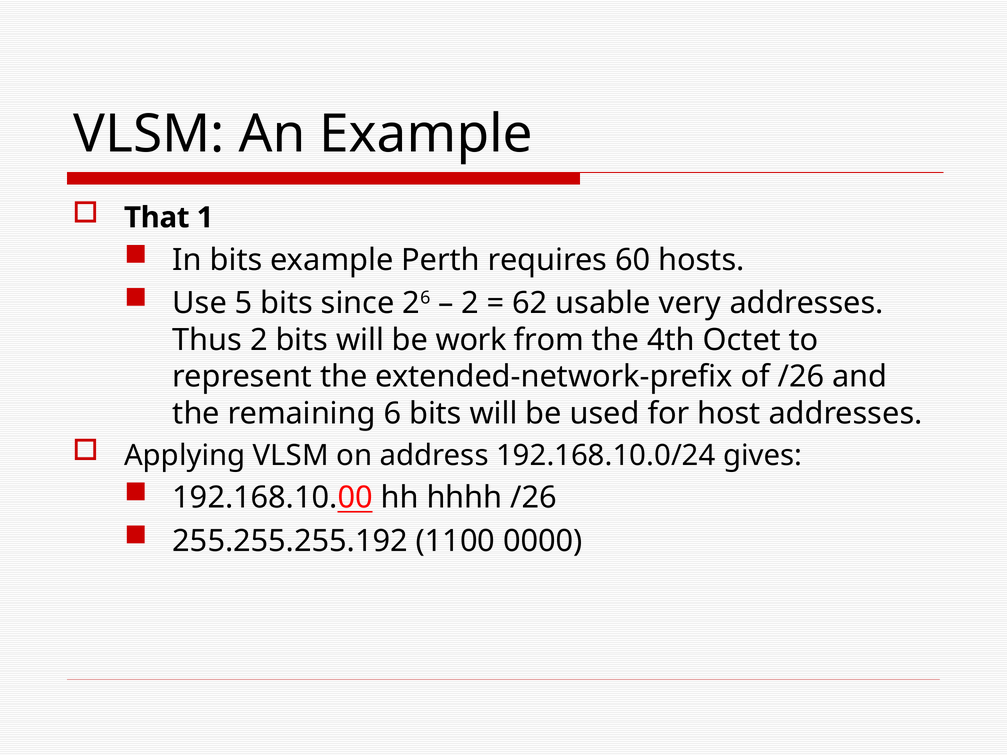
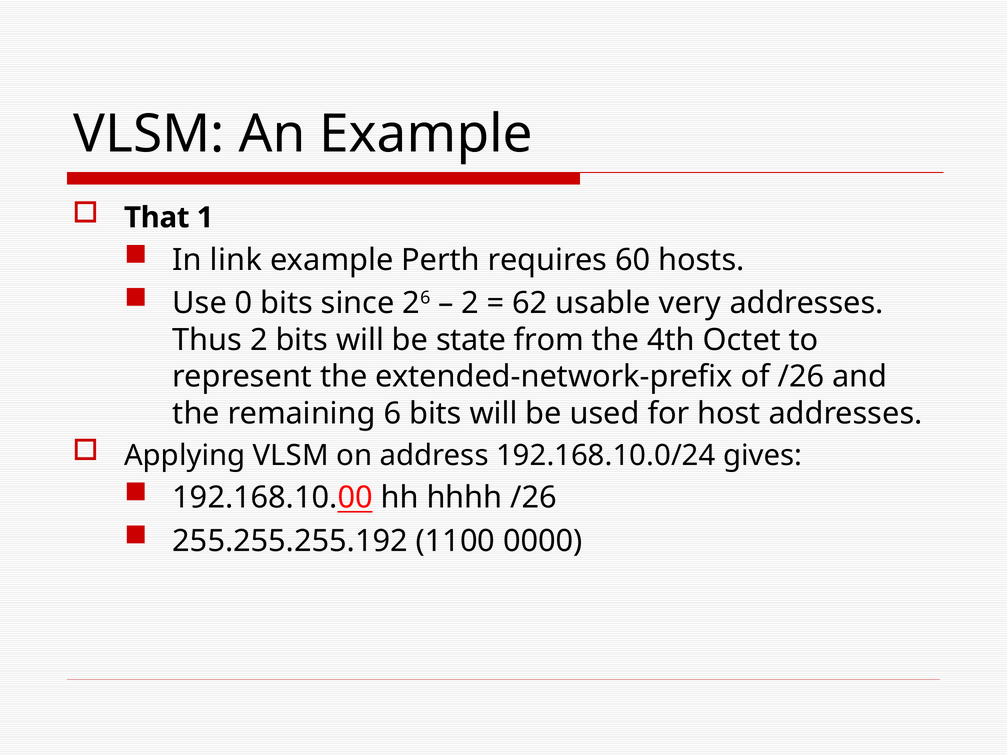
In bits: bits -> link (236, 260)
5: 5 -> 0 (244, 303)
work: work -> state (471, 340)
